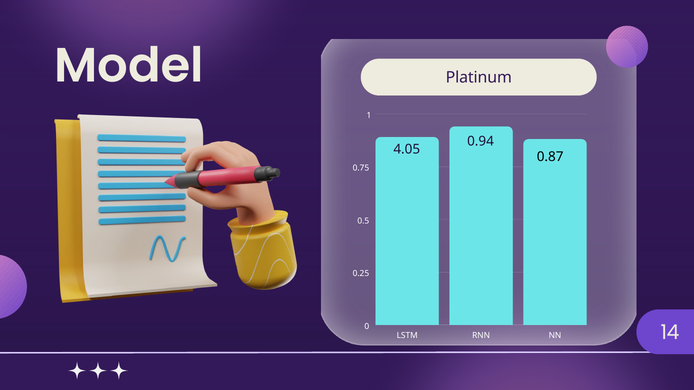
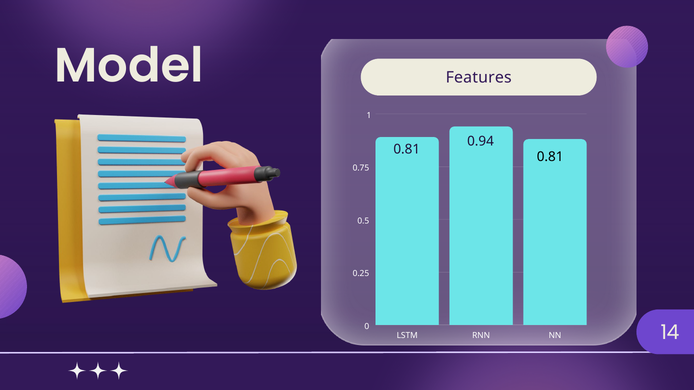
Platinum: Platinum -> Features (479, 78)
4.05: 4.05 -> 0.81 (407, 149)
0.87: 0.87 -> 0.81 (550, 157)
